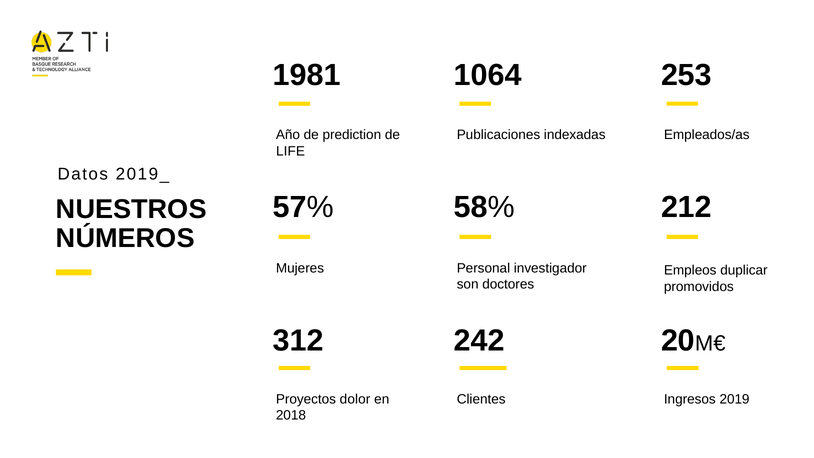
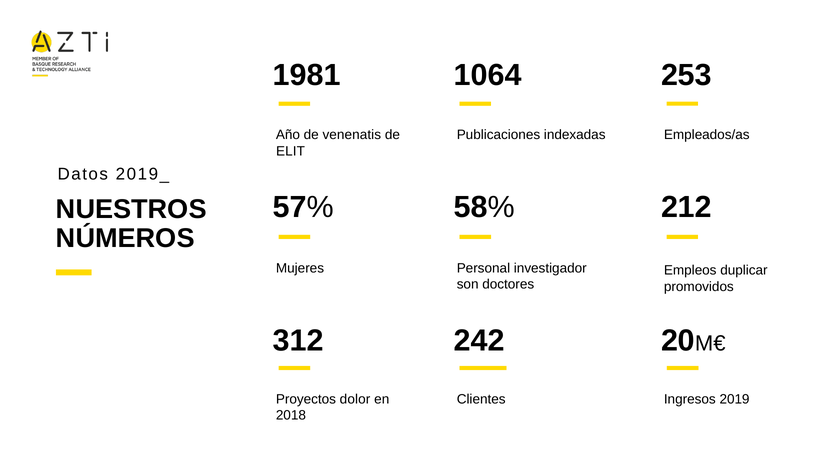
prediction: prediction -> venenatis (352, 135)
LIFE: LIFE -> ELIT (291, 151)
